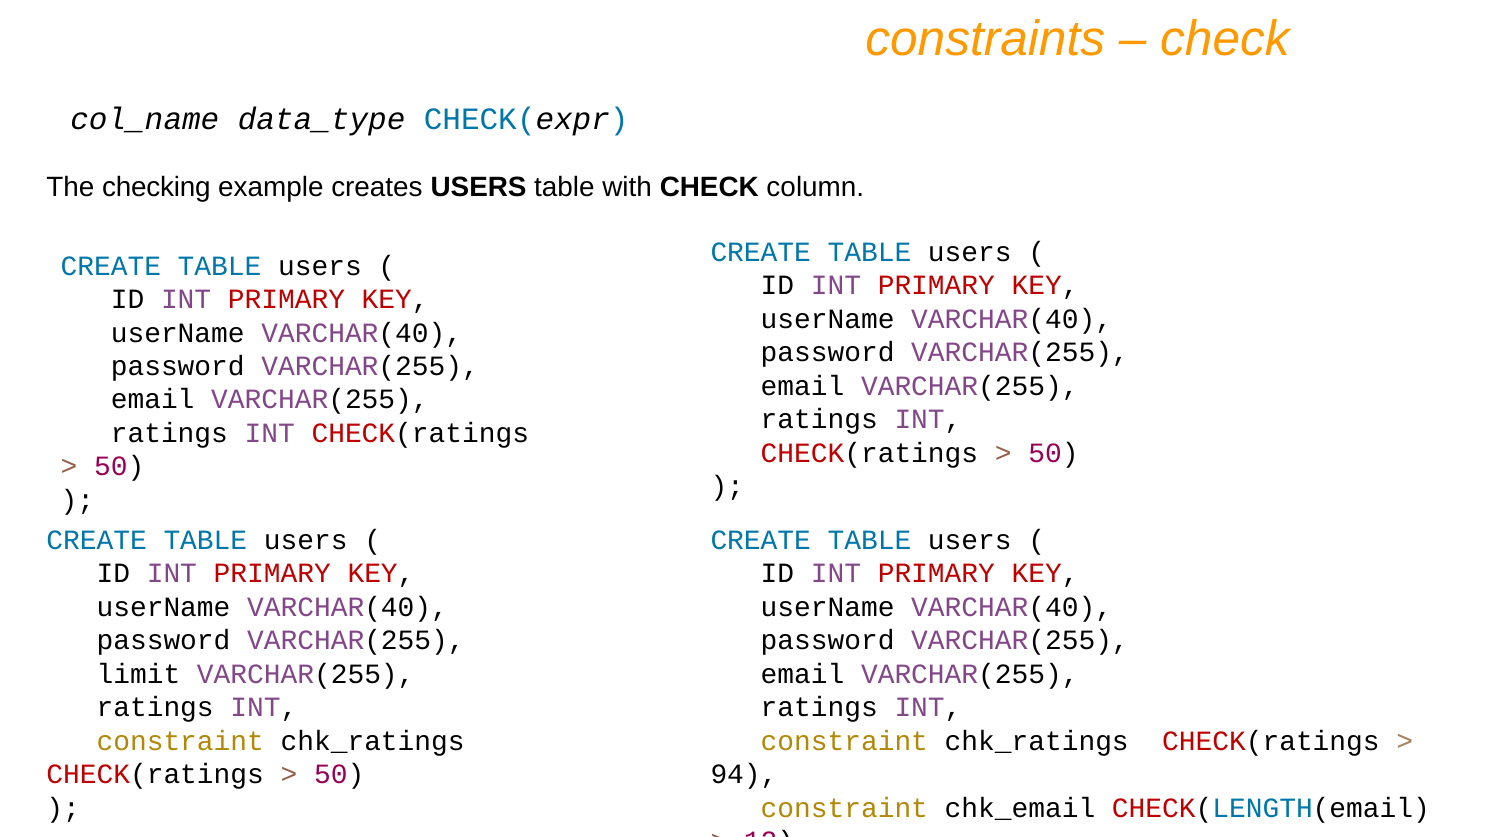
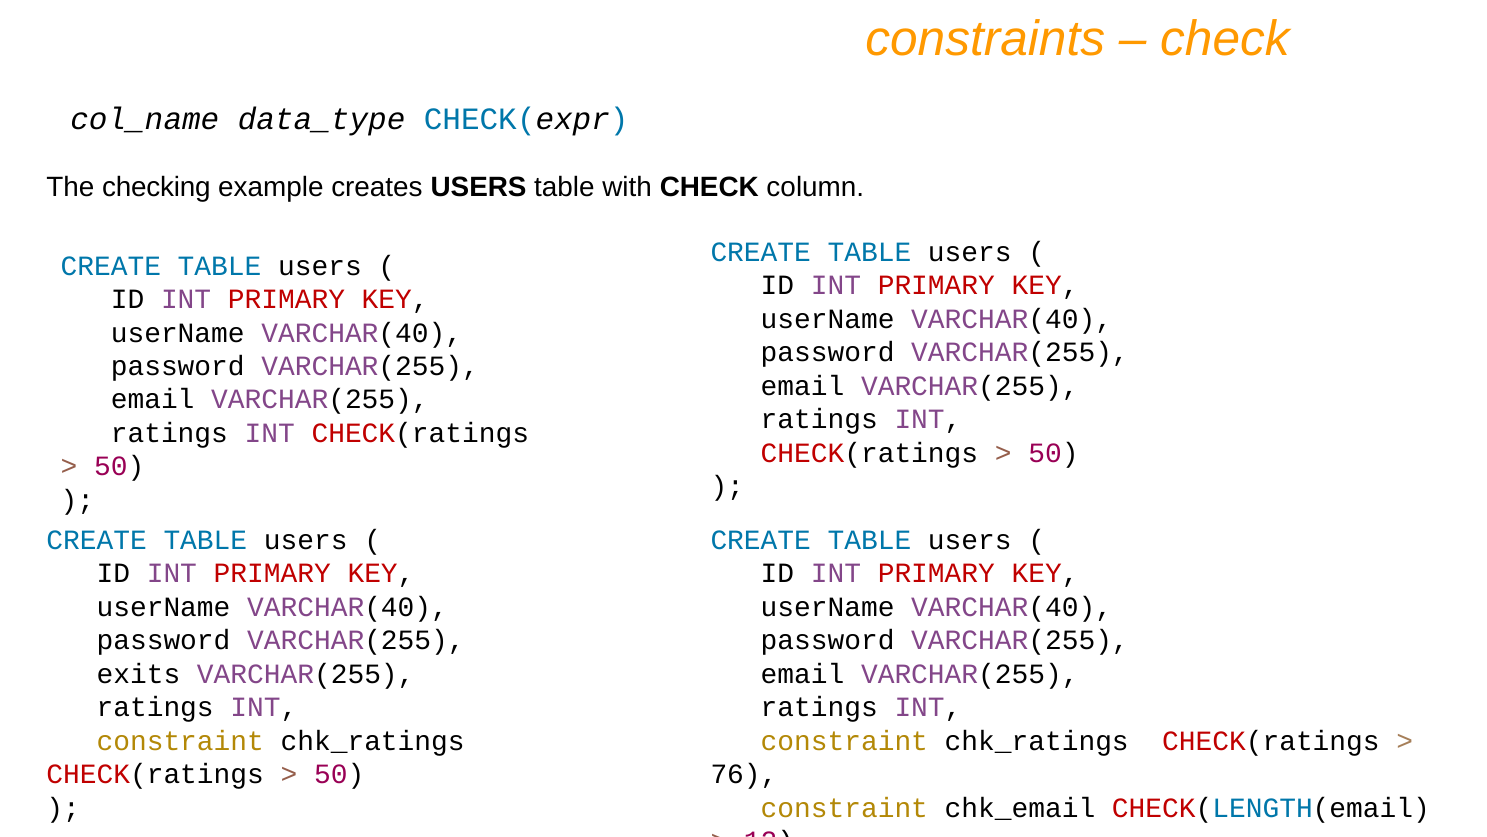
limit: limit -> exits (138, 674)
94: 94 -> 76 (744, 774)
